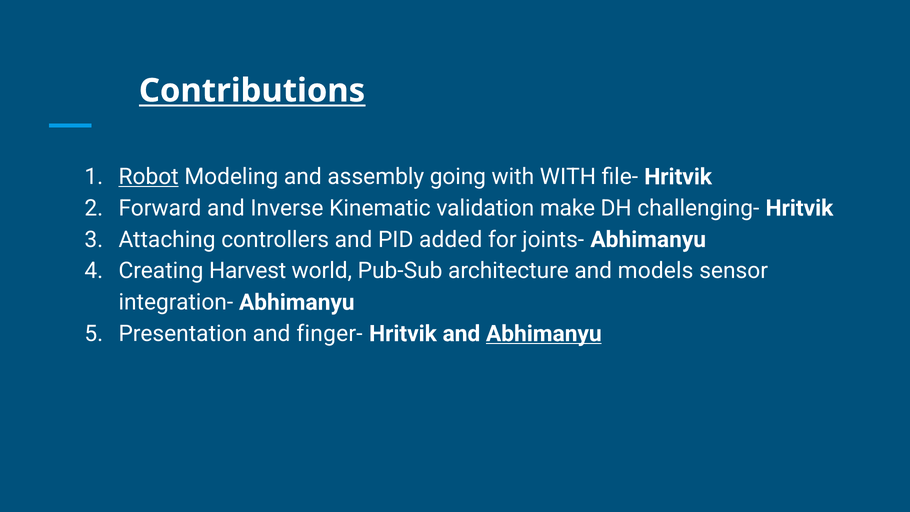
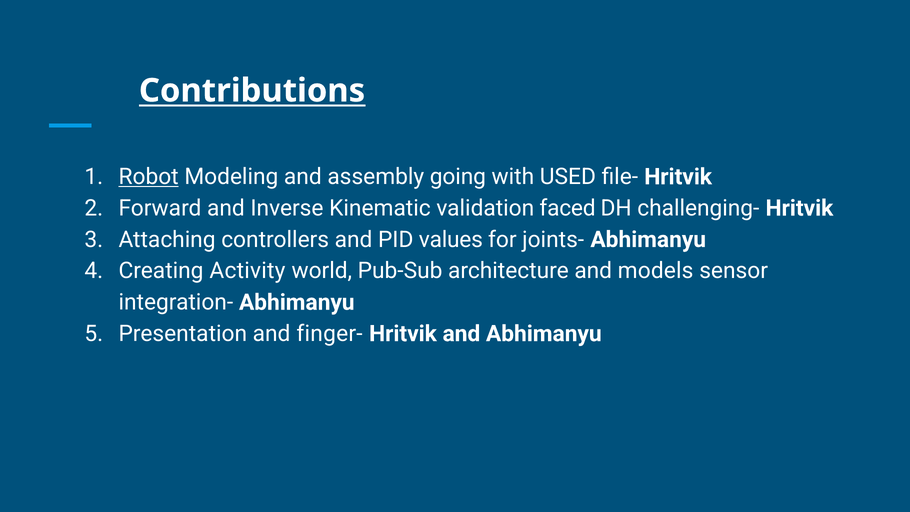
with WITH: WITH -> USED (568, 177)
make: make -> faced (568, 208)
added: added -> values (451, 239)
Harvest: Harvest -> Activity (247, 271)
Abhimanyu underline: present -> none (544, 334)
